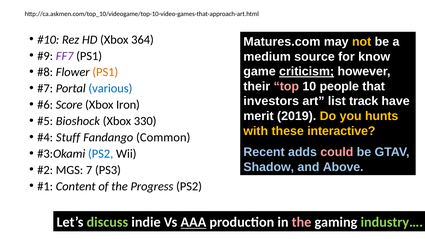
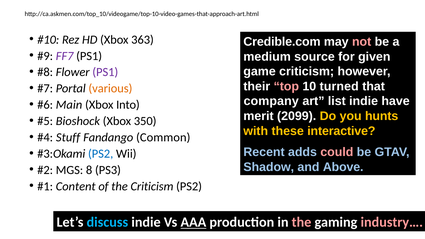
364: 364 -> 363 (143, 40)
Matures.com: Matures.com -> Credible.com (282, 42)
not colour: yellow -> pink (362, 42)
know: know -> given (374, 57)
PS1 colour: orange -> purple (105, 72)
criticism underline: present -> none (307, 71)
people: people -> turned (339, 86)
various colour: blue -> orange (110, 89)
investors: investors -> company (271, 101)
list track: track -> indie (364, 101)
Score: Score -> Main (69, 105)
Iron: Iron -> Into (128, 105)
2019: 2019 -> 2099 (297, 116)
330: 330 -> 350 (145, 121)
7: 7 -> 8 (89, 170)
the Progress: Progress -> Criticism (152, 186)
discuss colour: light green -> light blue (107, 222)
industry… colour: light green -> pink (392, 222)
